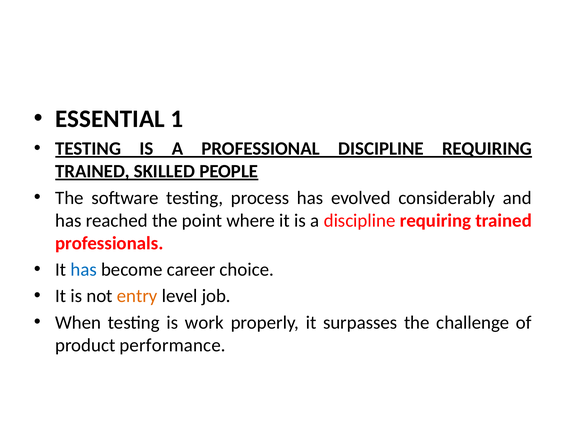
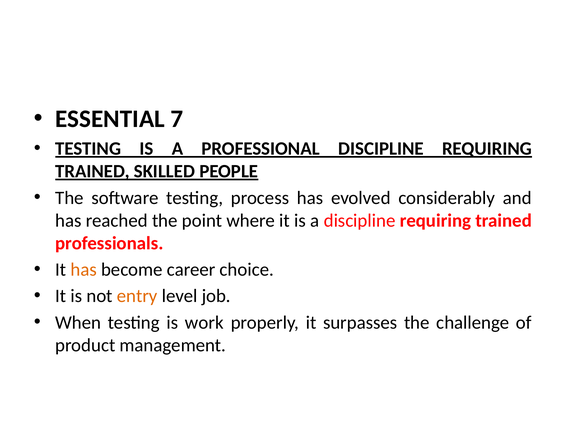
1: 1 -> 7 (177, 119)
has colour: blue -> orange (84, 269)
performance: performance -> management (173, 345)
